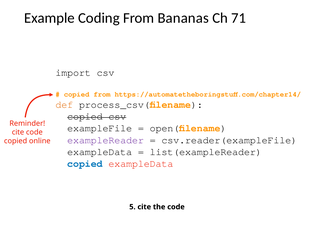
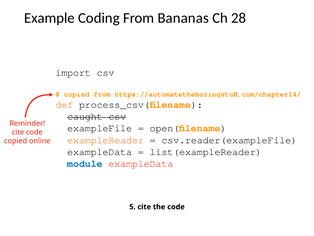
71: 71 -> 28 (239, 18)
copied: copied -> caught (85, 116)
exampleReader colour: purple -> orange (106, 140)
copied: copied -> module (85, 163)
